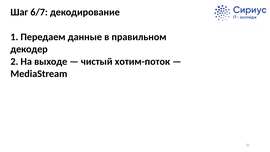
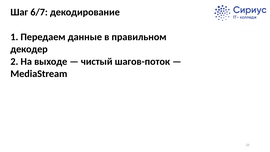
хотим-поток: хотим-поток -> шагов-поток (142, 62)
